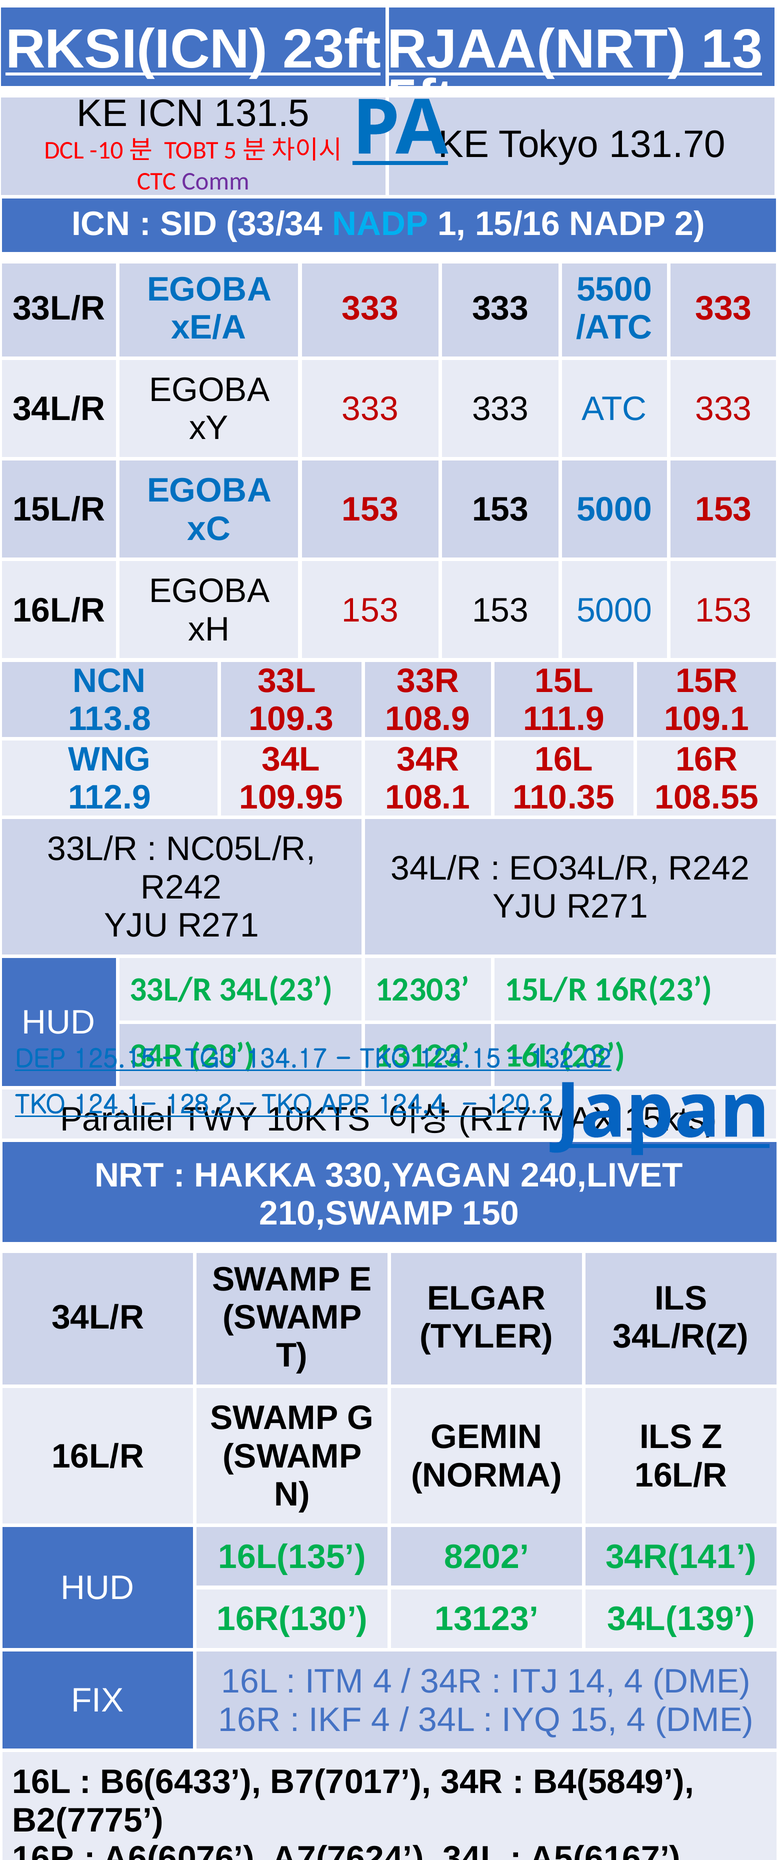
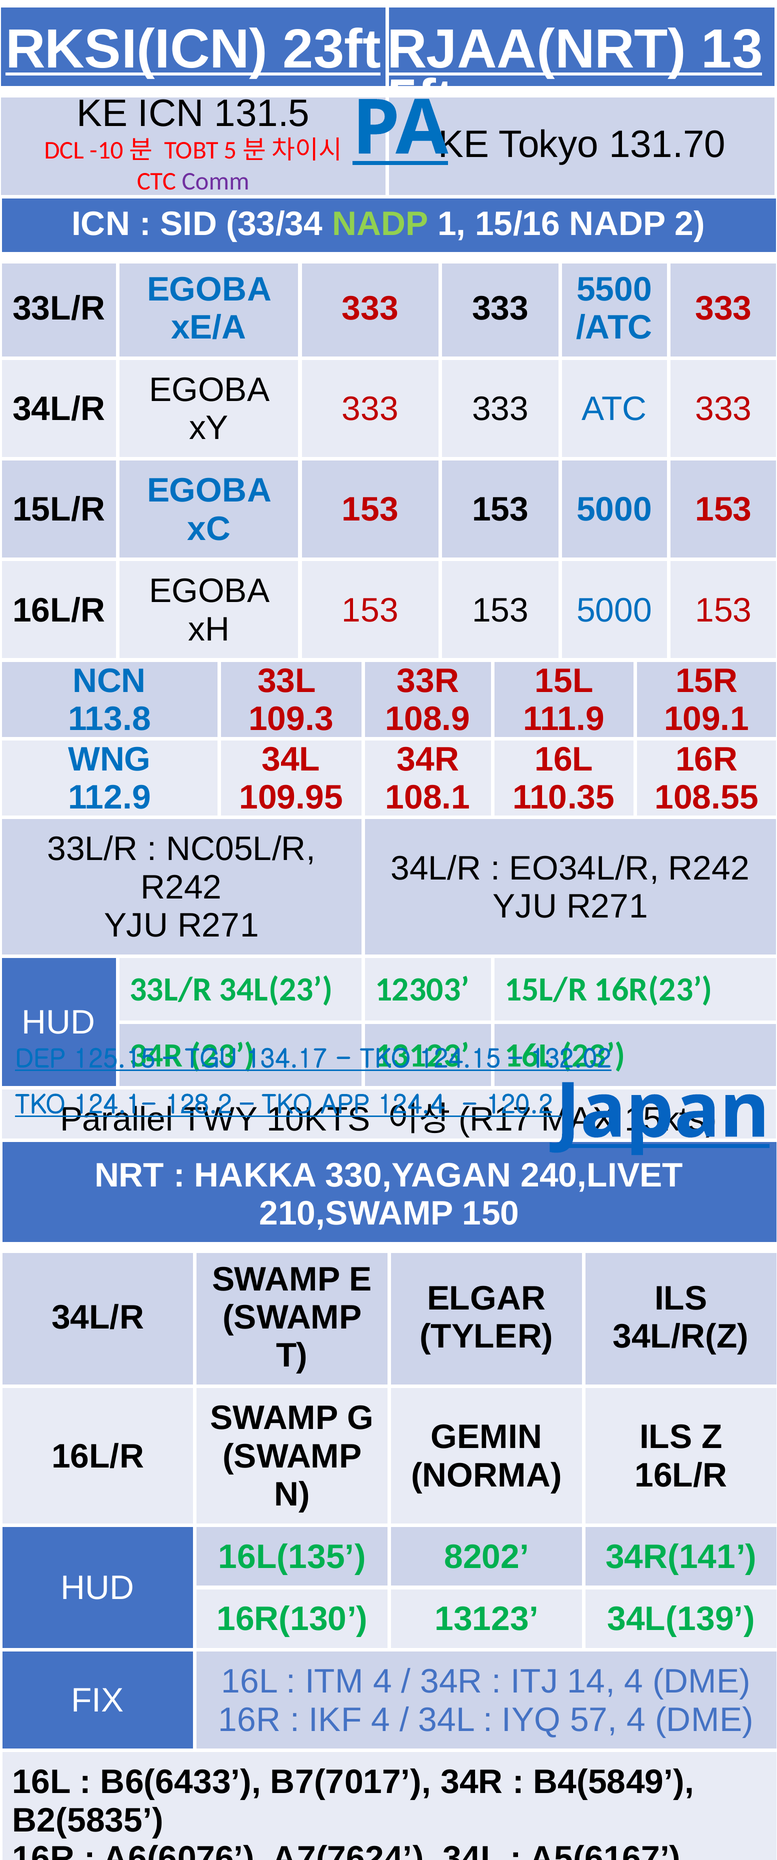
NADP colour: light blue -> light green (380, 224)
15: 15 -> 57 (594, 1719)
B2(7775: B2(7775 -> B2(5835 (88, 1820)
